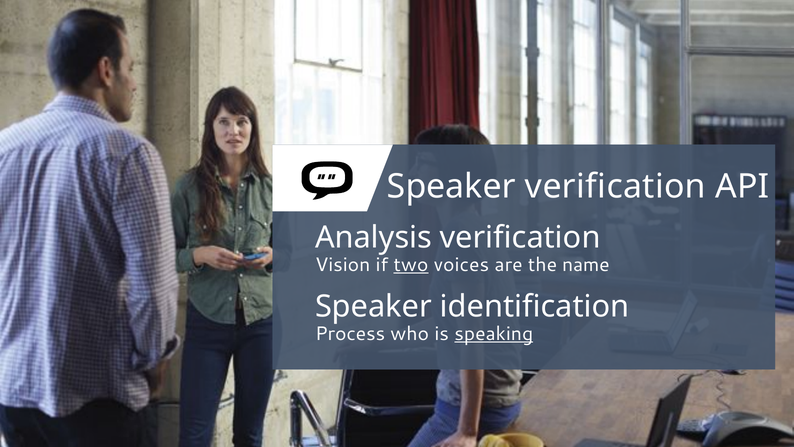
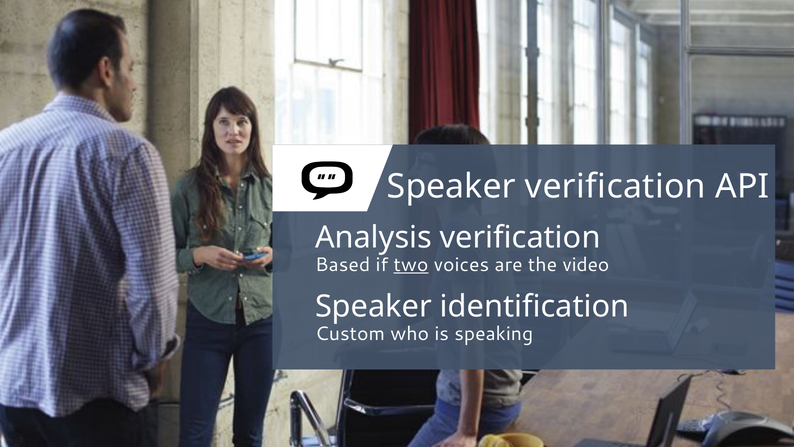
Vision: Vision -> Based (343, 265)
name: name -> video (586, 265)
Process: Process -> Custom (350, 333)
speaking underline: present -> none (494, 333)
